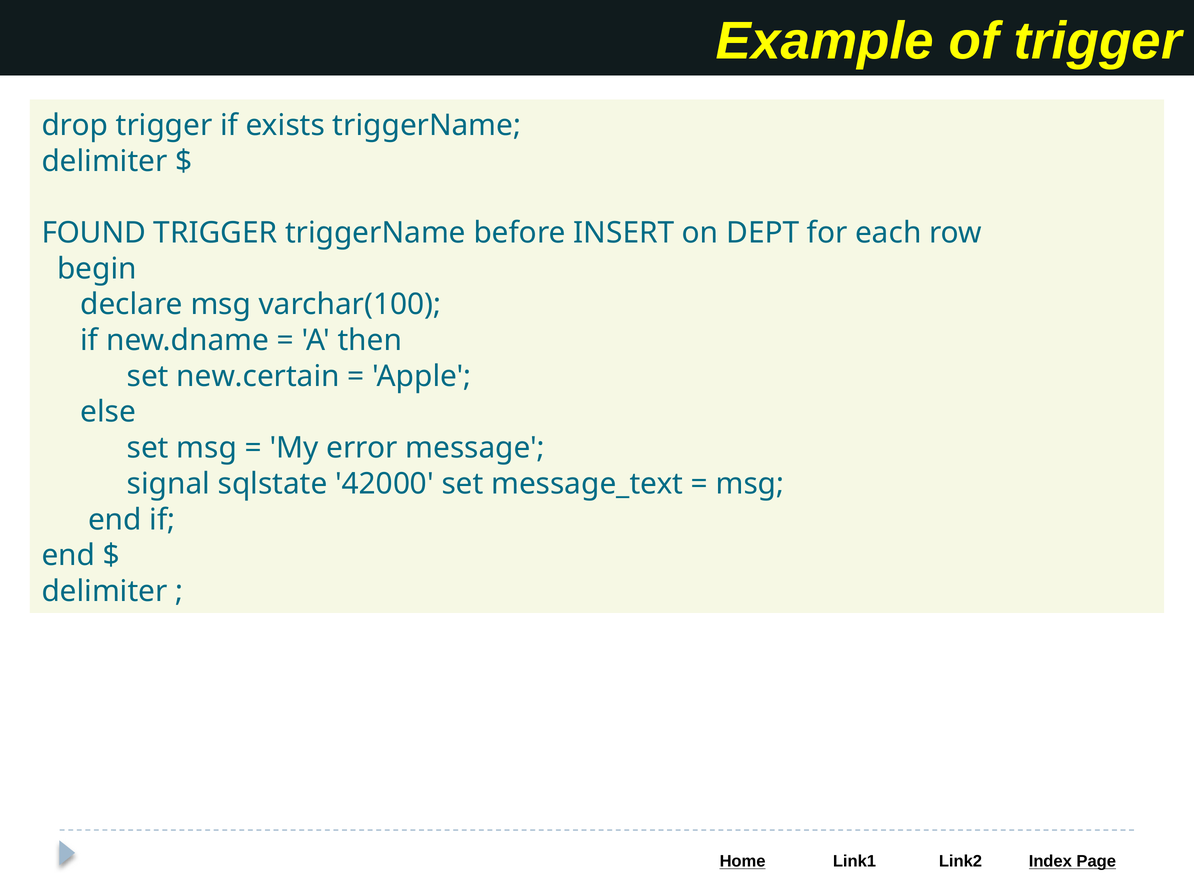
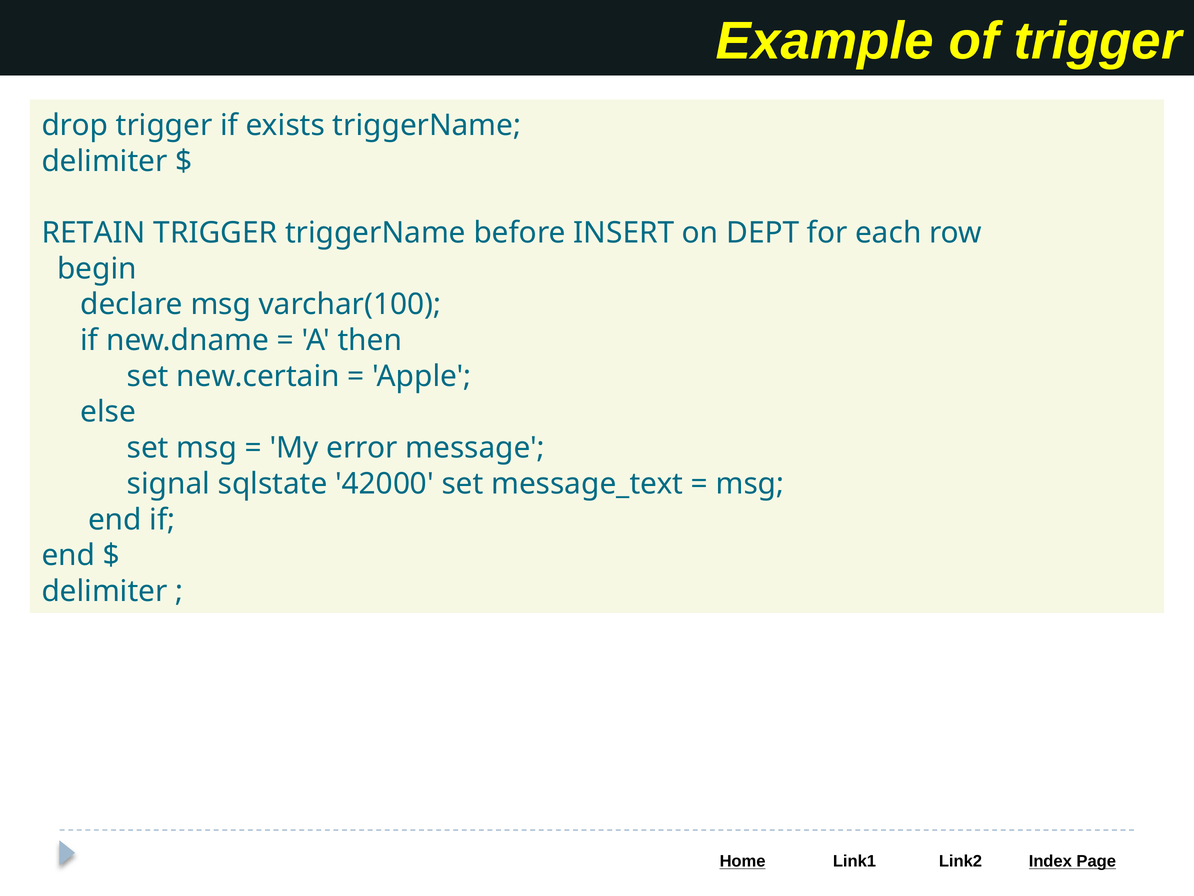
FOUND: FOUND -> RETAIN (94, 233)
